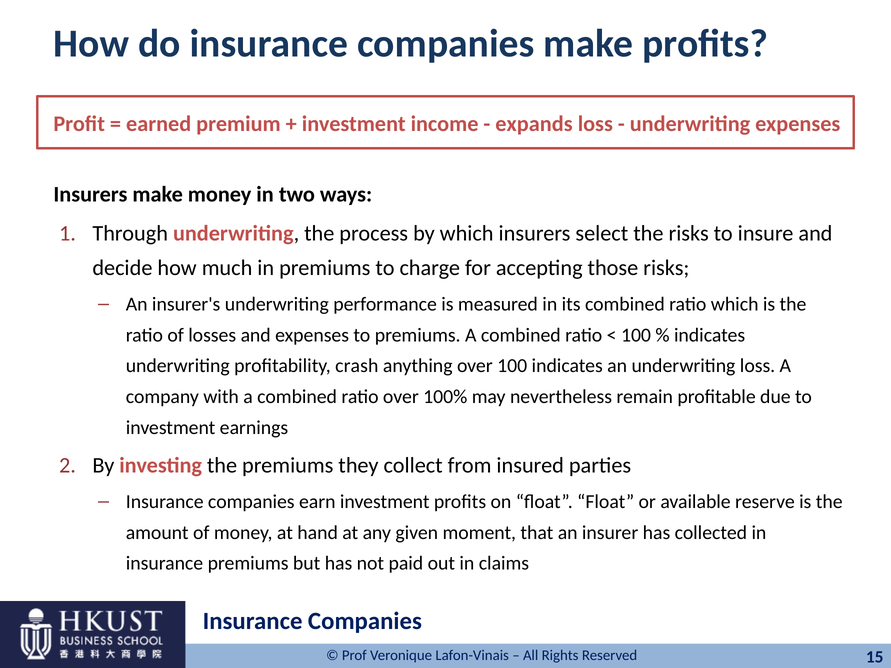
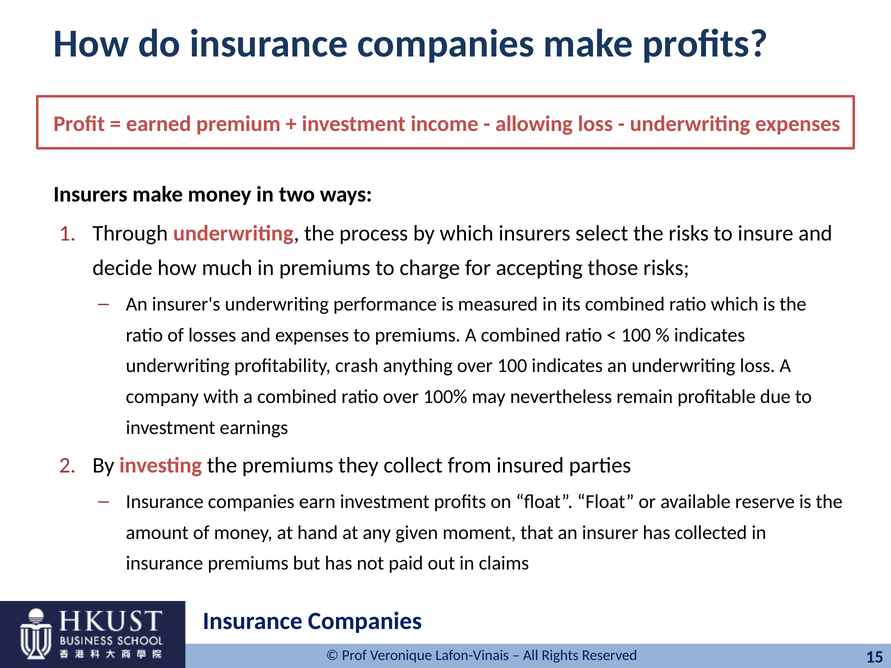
expands: expands -> allowing (534, 124)
